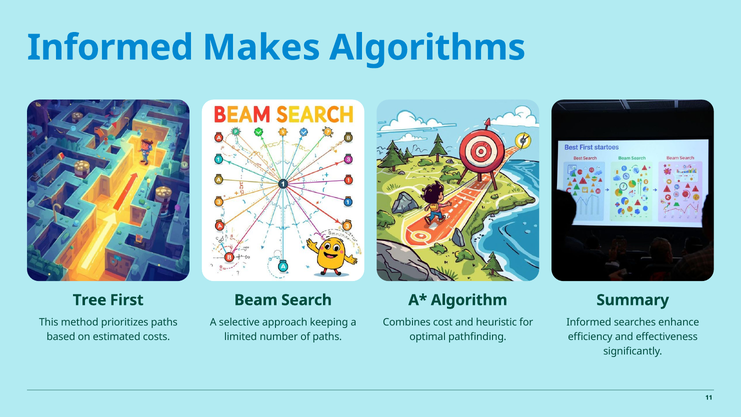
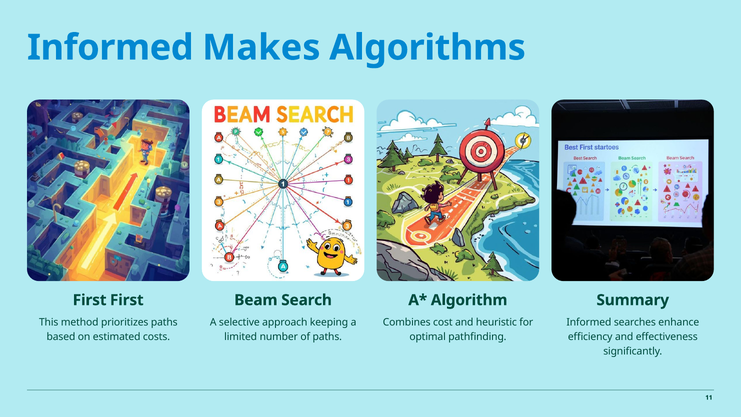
Tree: Tree -> First (90, 300)
